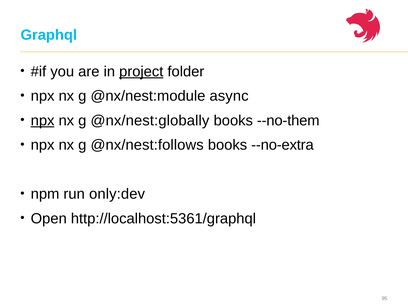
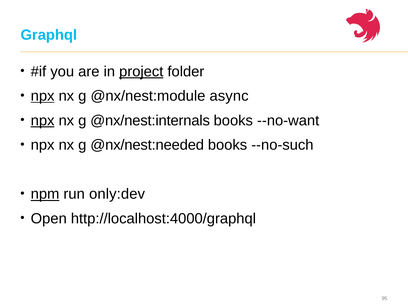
npx underline: none -> present (43, 96)
@nx/nest:globally: @nx/nest:globally -> @nx/nest:internals (150, 121)
--no-them: --no-them -> --no-want (288, 121)
@nx/nest:follows: @nx/nest:follows -> @nx/nest:needed (147, 145)
--no-extra: --no-extra -> --no-such (282, 145)
npm underline: none -> present (45, 194)
http://localhost:5361/graphql: http://localhost:5361/graphql -> http://localhost:4000/graphql (163, 219)
